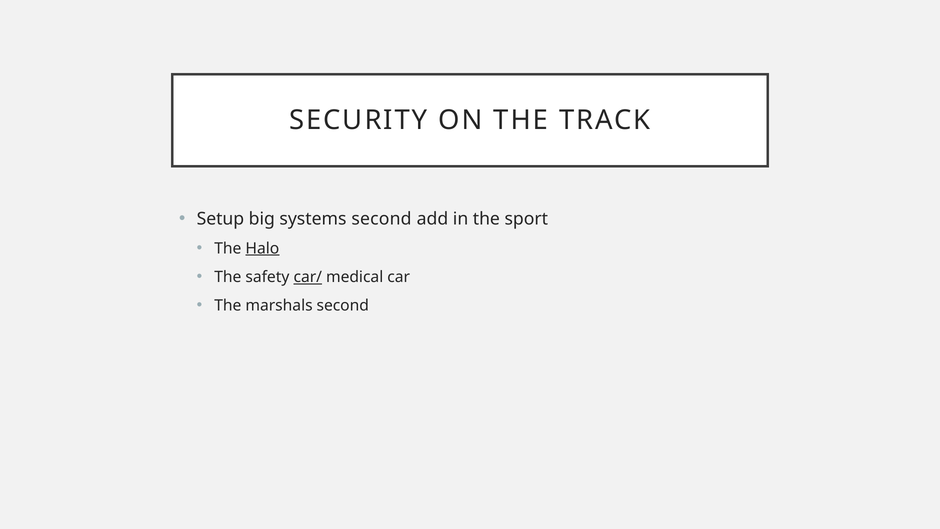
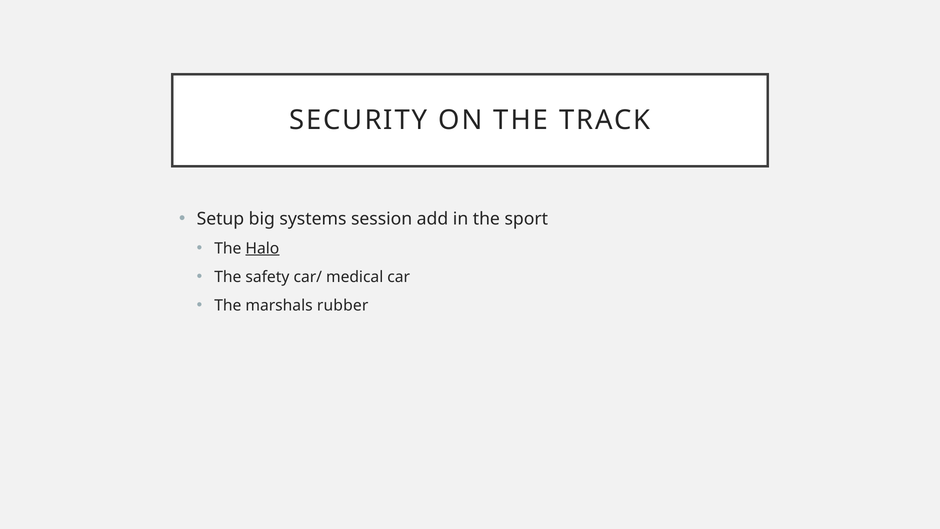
systems second: second -> session (382, 219)
car/ underline: present -> none (308, 277)
marshals second: second -> rubber (343, 306)
